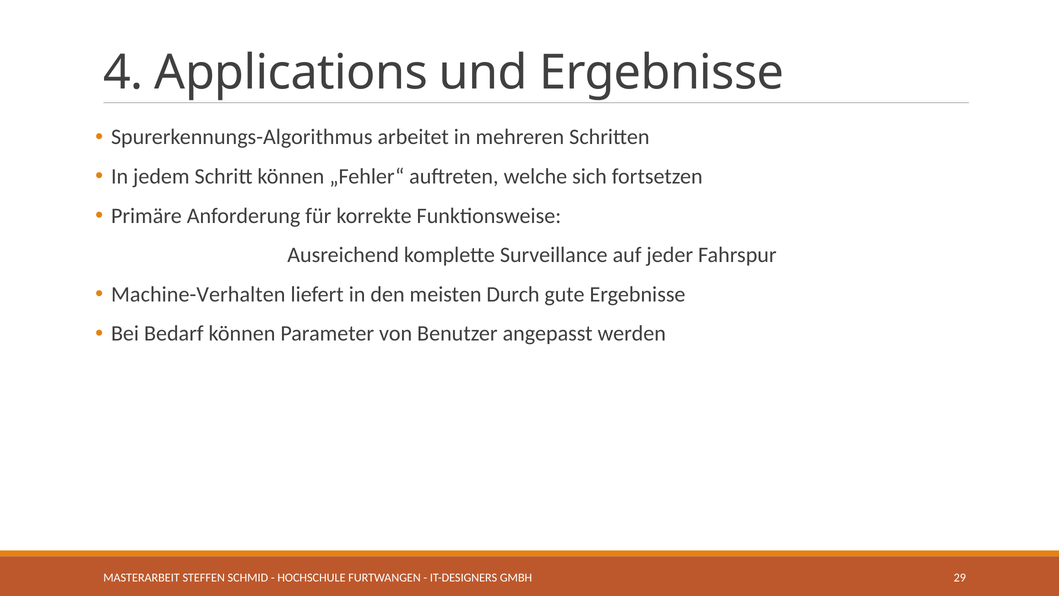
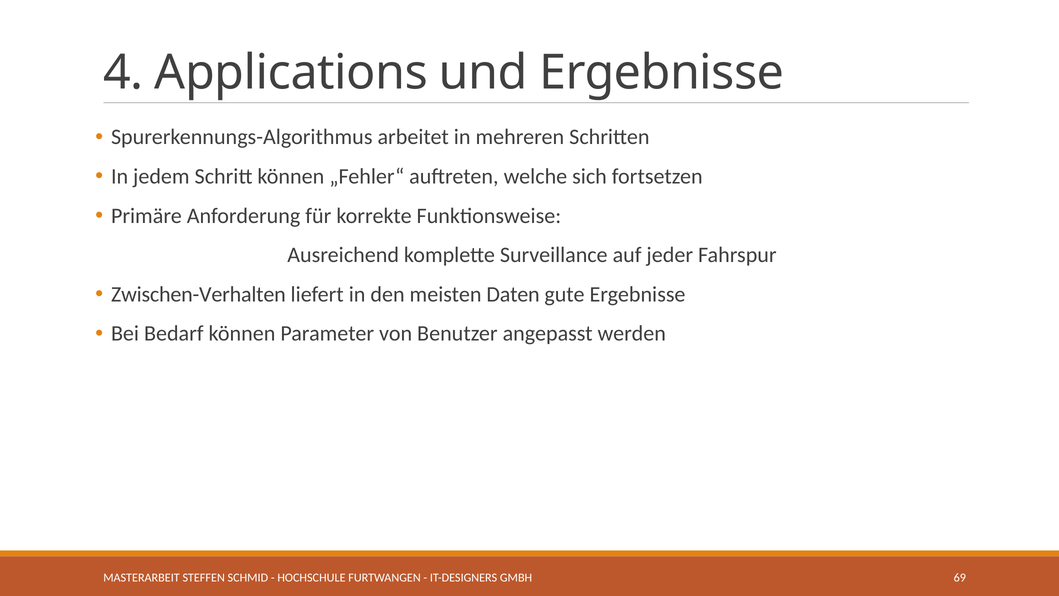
Machine-Verhalten: Machine-Verhalten -> Zwischen-Verhalten (198, 294)
Durch: Durch -> Daten (513, 294)
29: 29 -> 69 (960, 578)
